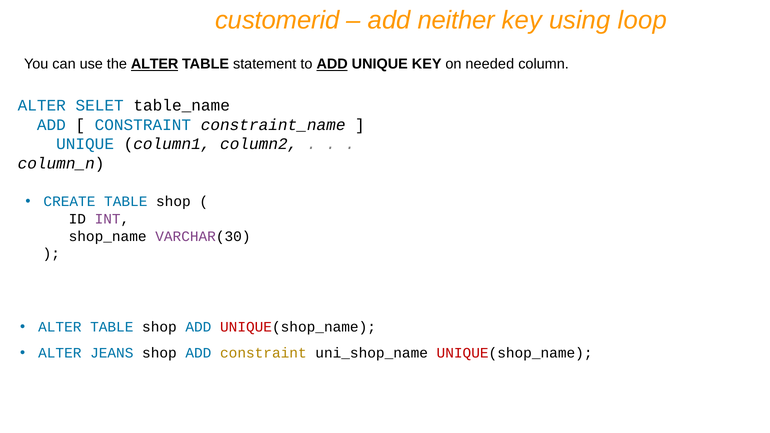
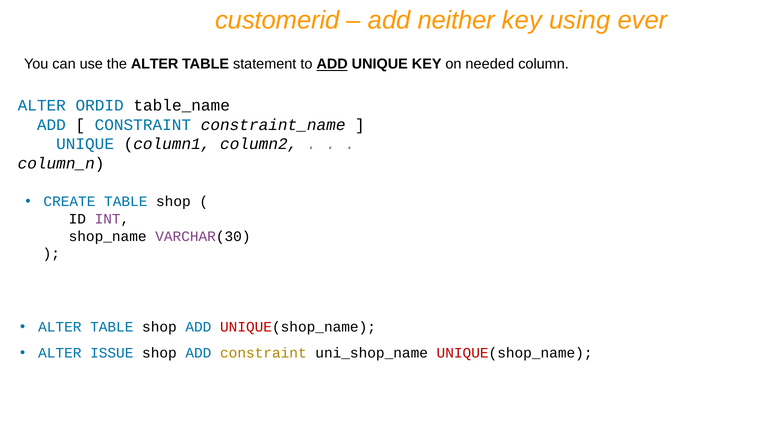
loop: loop -> ever (642, 20)
ALTER underline: present -> none (155, 64)
SELET: SELET -> ORDID (100, 106)
JEANS: JEANS -> ISSUE (112, 353)
